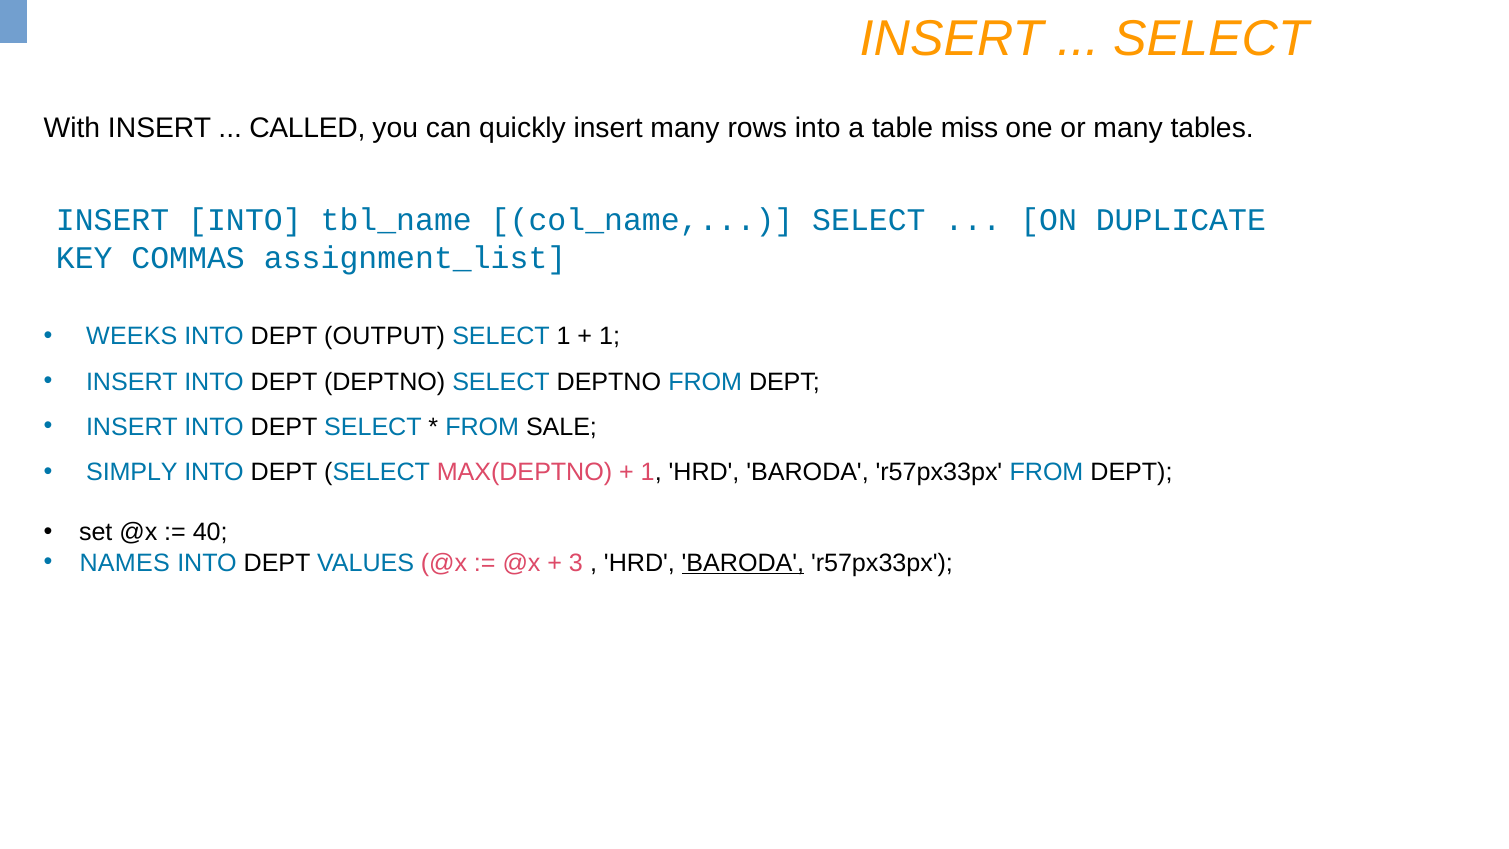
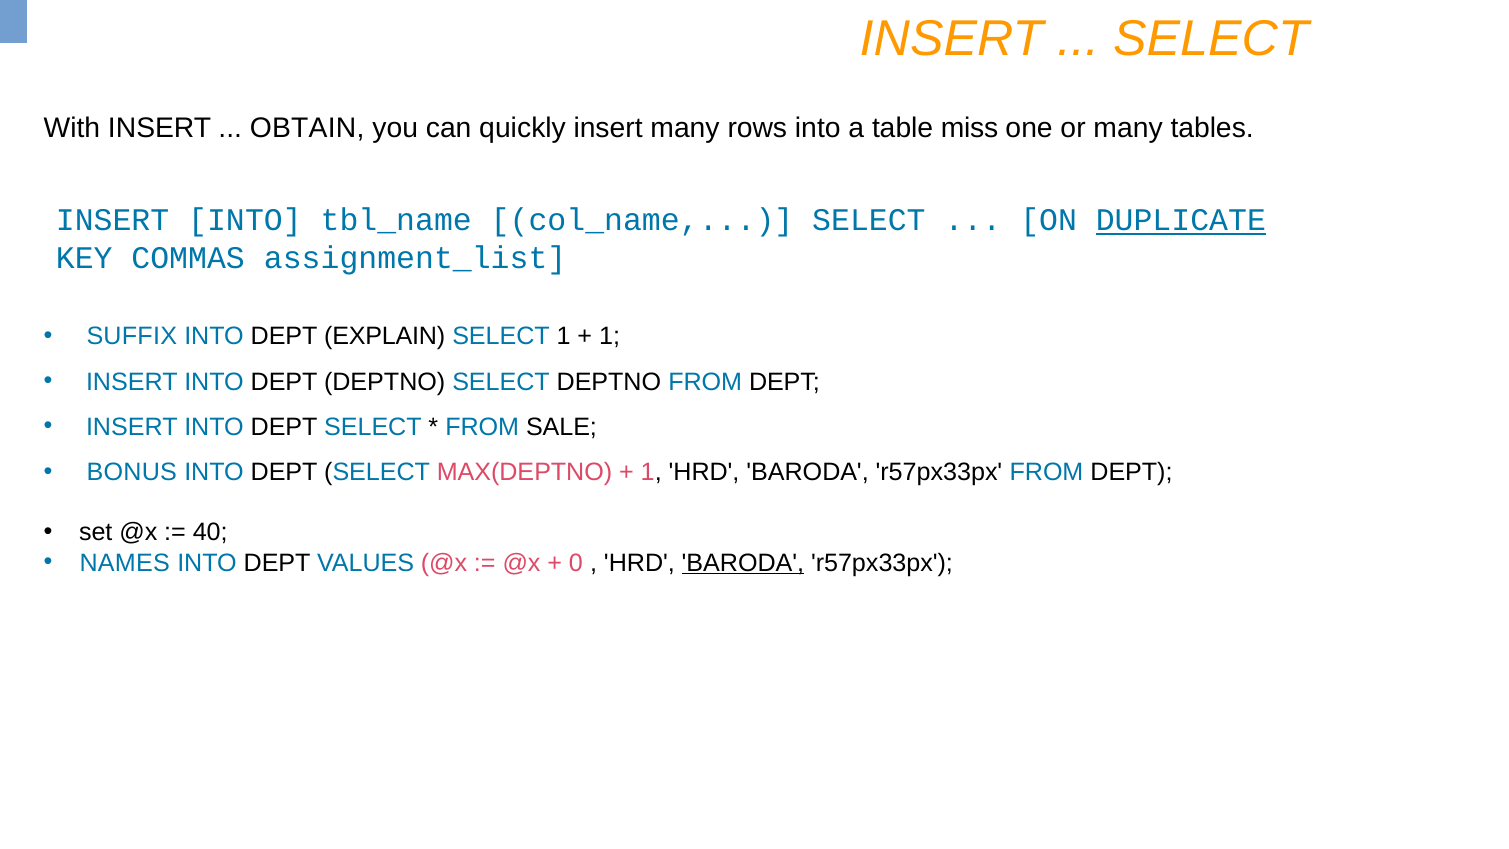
CALLED: CALLED -> OBTAIN (307, 128)
DUPLICATE underline: none -> present (1181, 220)
WEEKS: WEEKS -> SUFFIX (132, 336)
OUTPUT: OUTPUT -> EXPLAIN (385, 336)
SIMPLY: SIMPLY -> BONUS (132, 472)
3: 3 -> 0 (576, 563)
